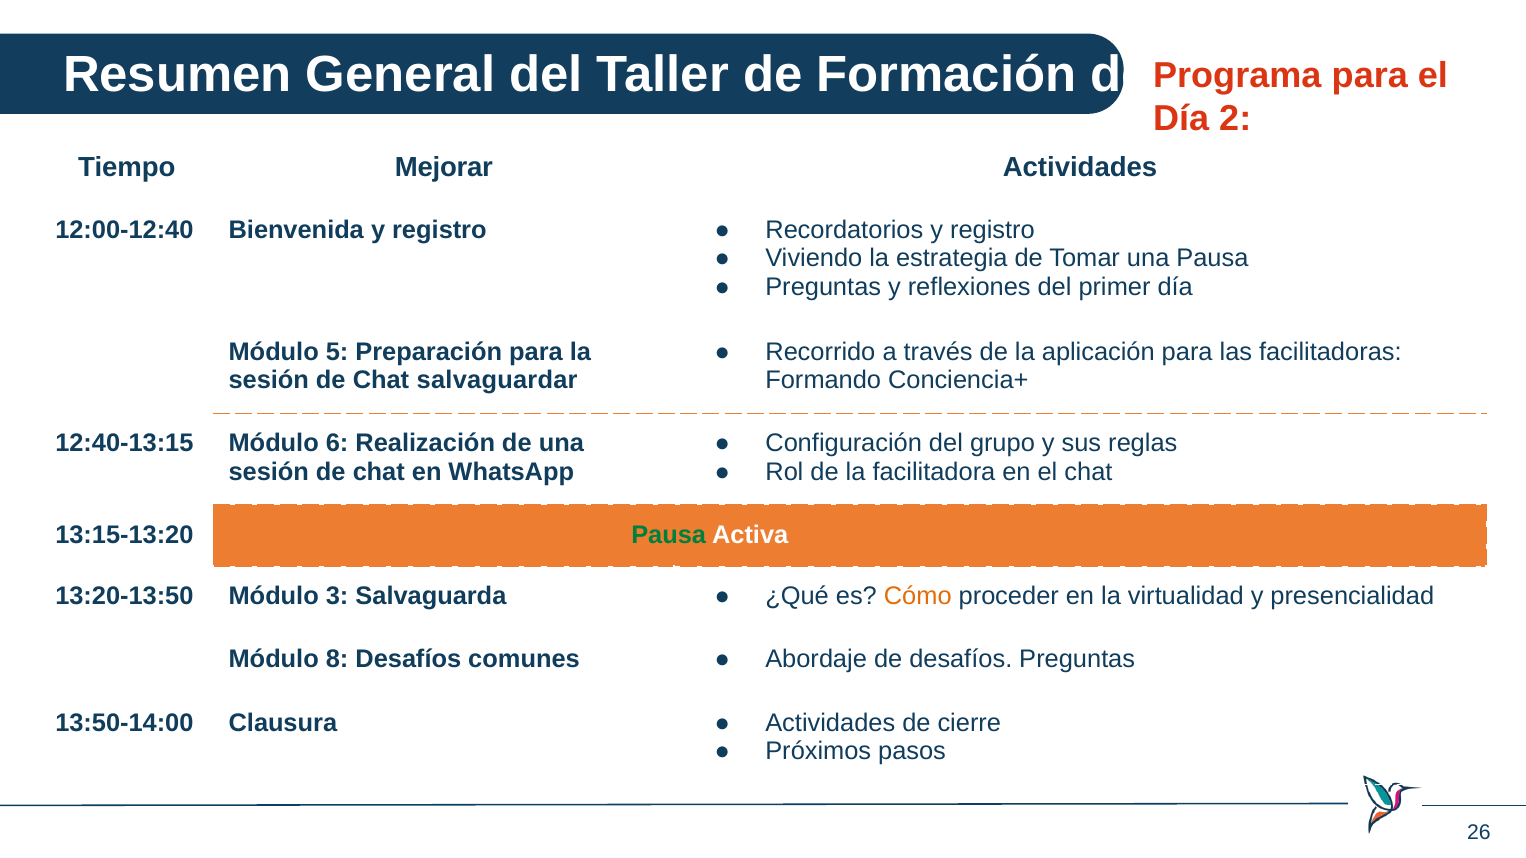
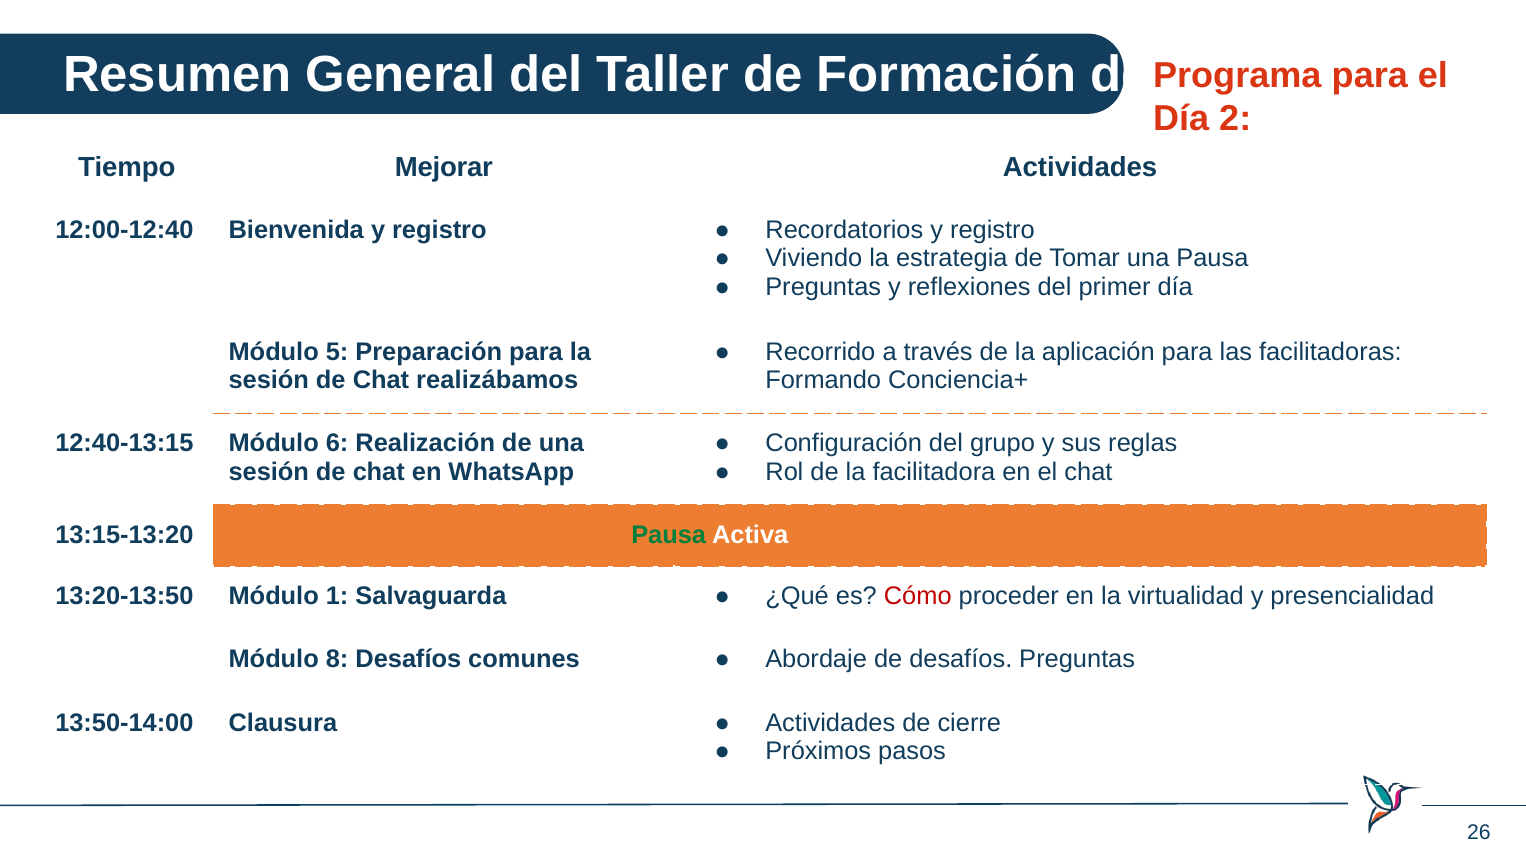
salvaguardar: salvaguardar -> realizábamos (497, 381)
3: 3 -> 1 (337, 596)
Cómo colour: orange -> red (918, 596)
